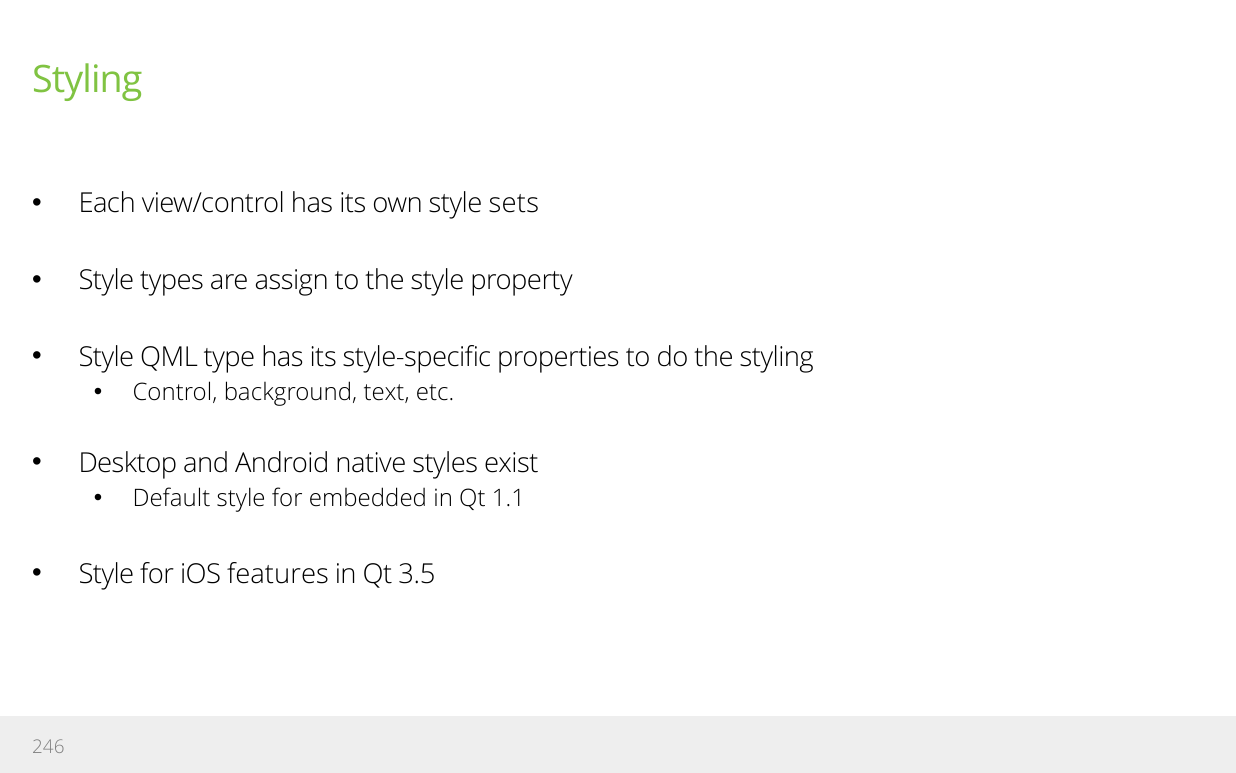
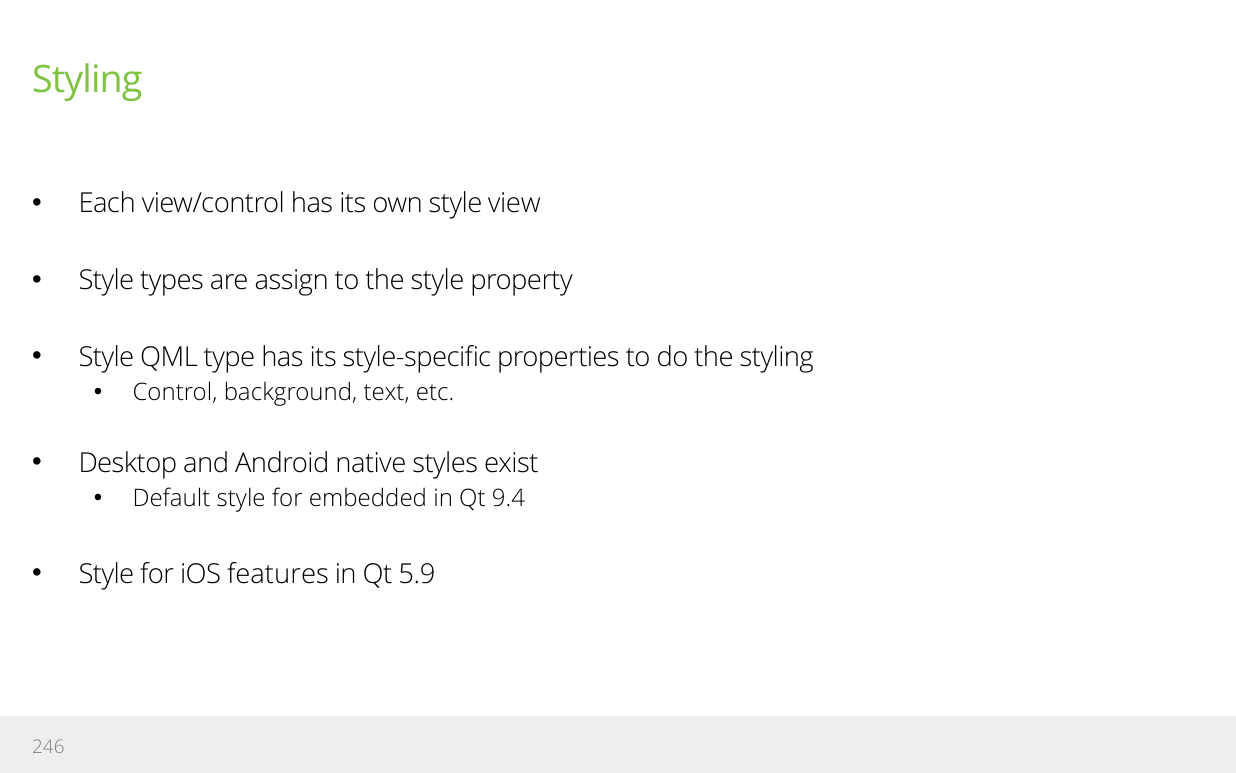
sets: sets -> view (514, 204)
1.1: 1.1 -> 9.4 (508, 499)
3.5: 3.5 -> 5.9 (417, 574)
